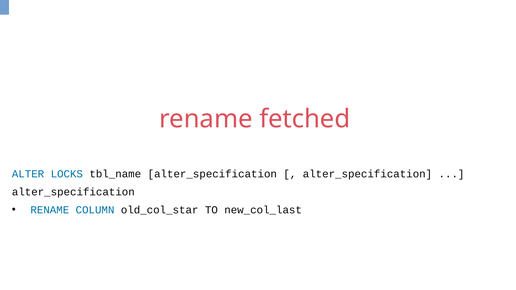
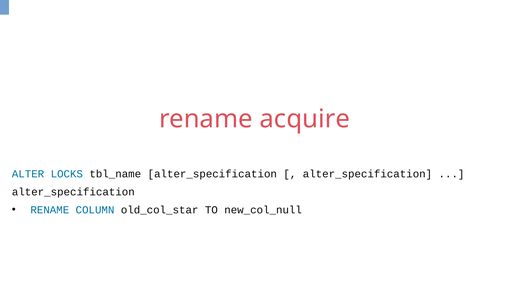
fetched: fetched -> acquire (305, 119)
new_col_last: new_col_last -> new_col_null (263, 210)
